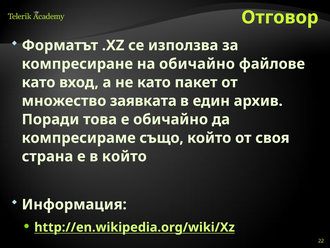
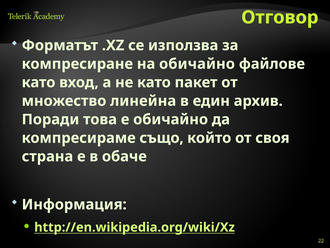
заявката: заявката -> линейна (143, 101)
в който: който -> обаче (124, 156)
